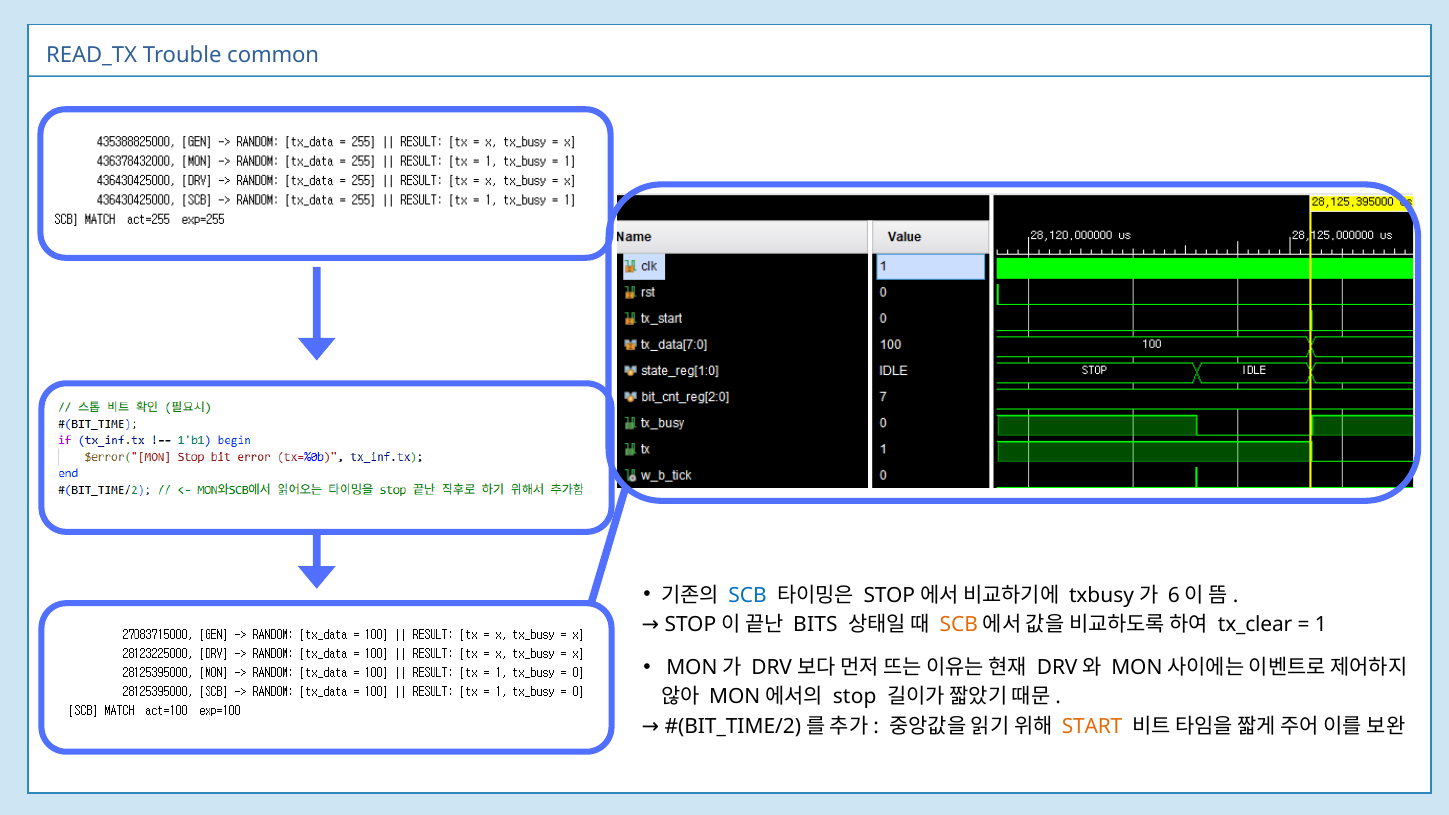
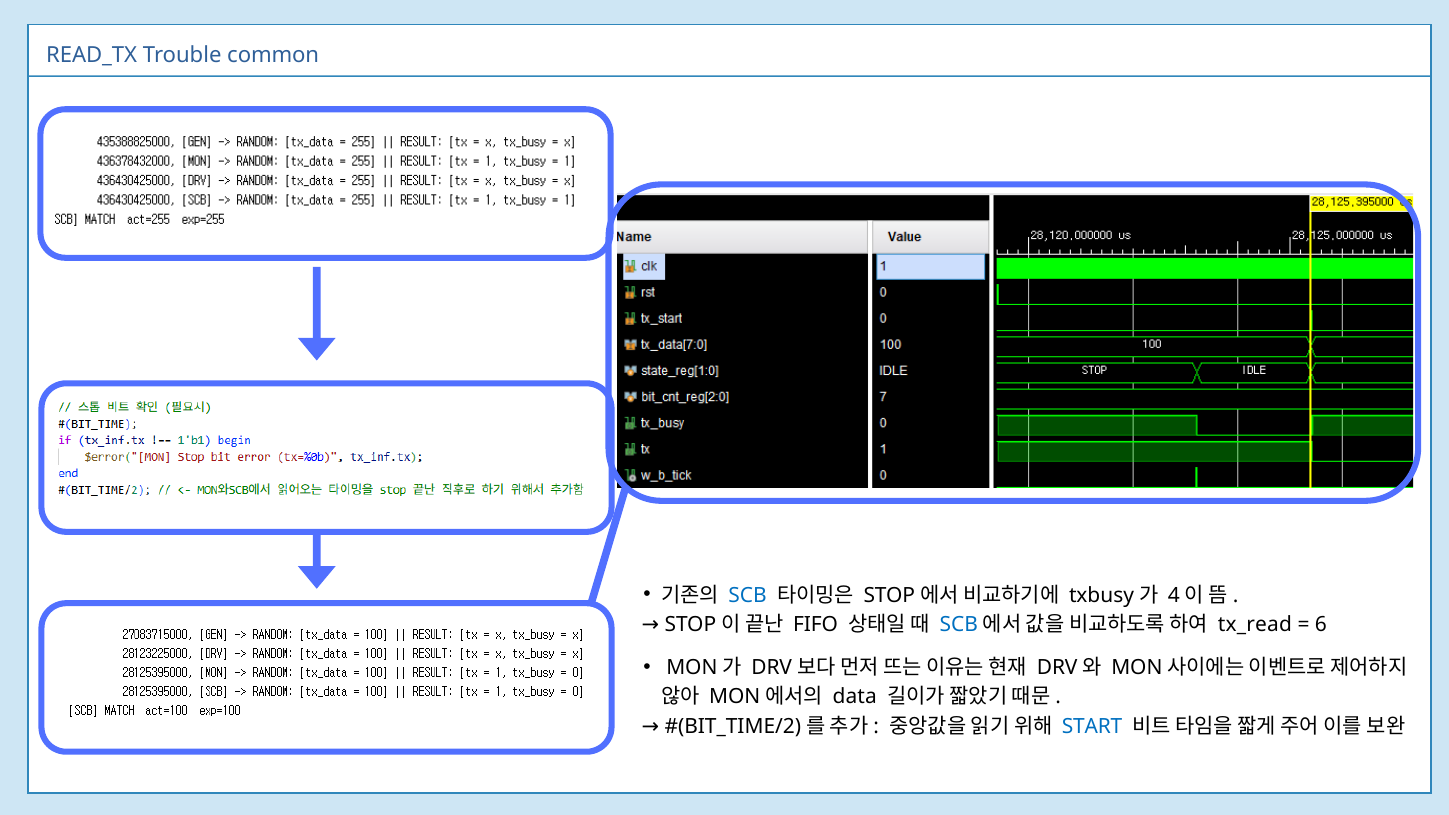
6: 6 -> 4 (1174, 595)
BITS: BITS -> FIFO (816, 625)
SCB colour: orange -> blue (959, 625)
tx_clear: tx_clear -> tx_read (1255, 625)
1: 1 -> 6 (1321, 625)
stop: stop -> data (855, 697)
START colour: orange -> blue (1092, 726)
